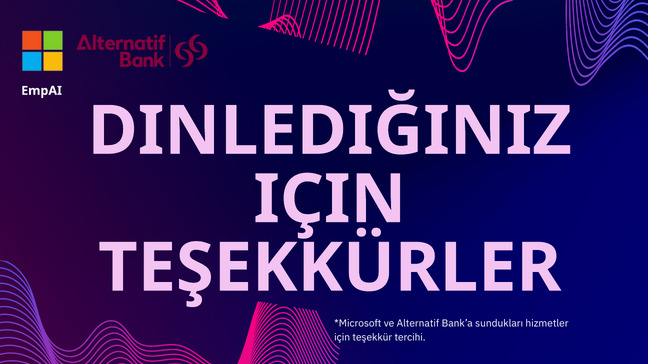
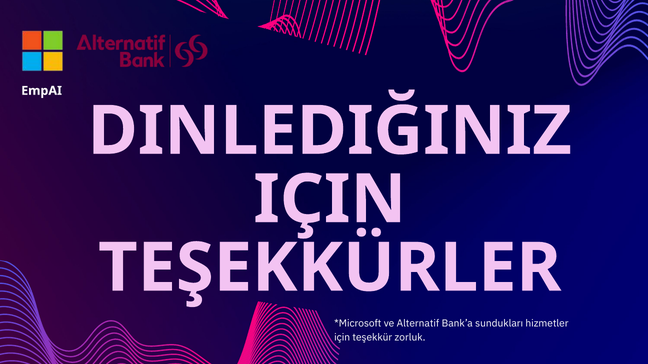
tercihi: tercihi -> zorluk (410, 338)
